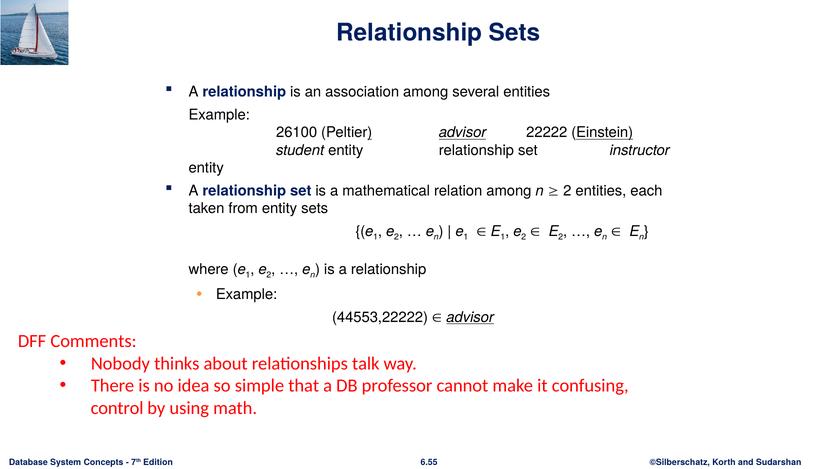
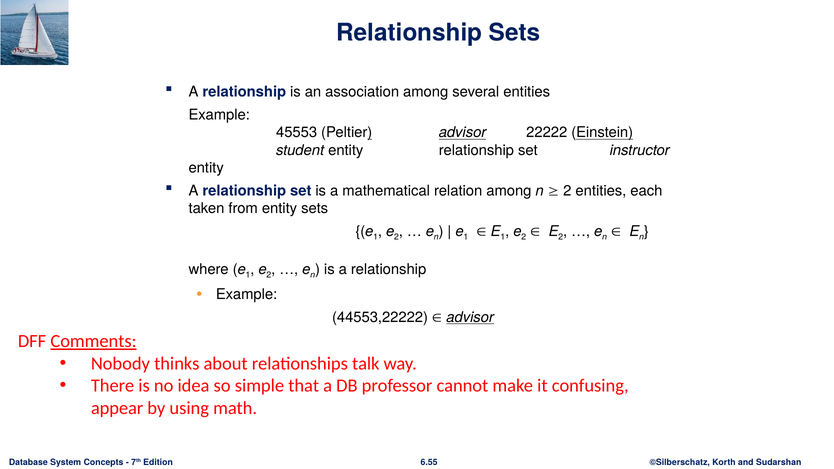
26100: 26100 -> 45553 (297, 132)
Comments underline: none -> present (94, 341)
control: control -> appear (117, 408)
